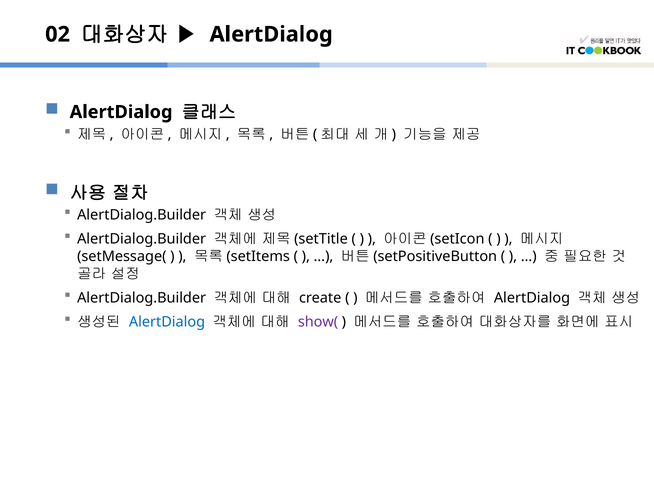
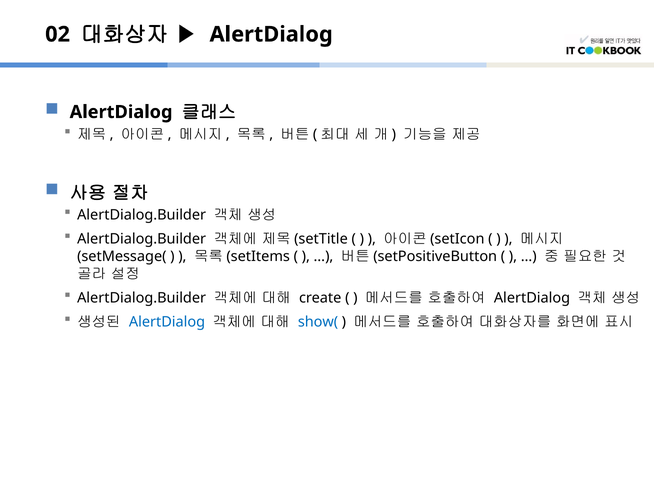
show( colour: purple -> blue (318, 322)
